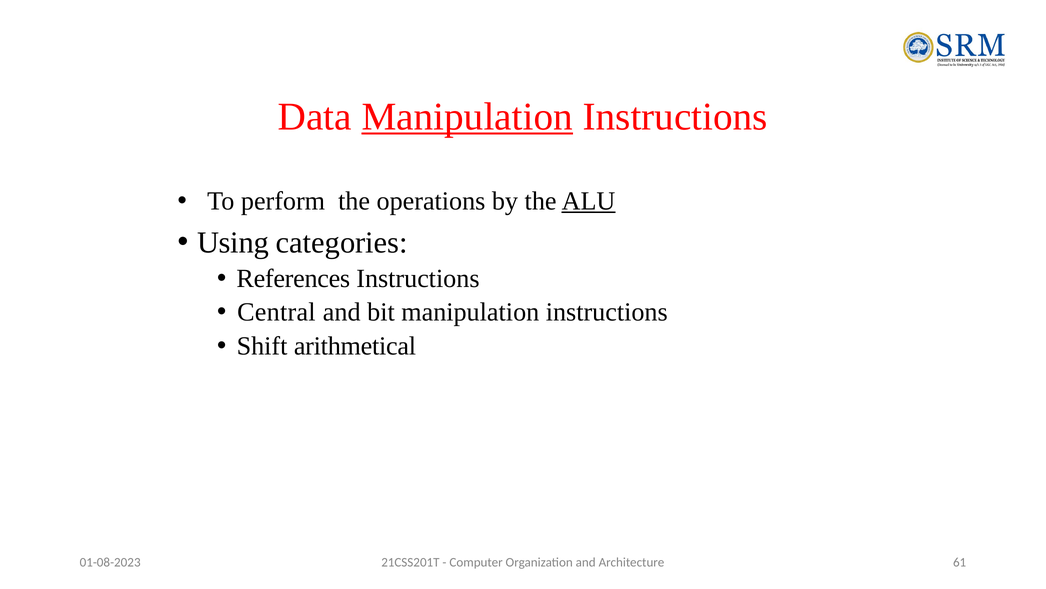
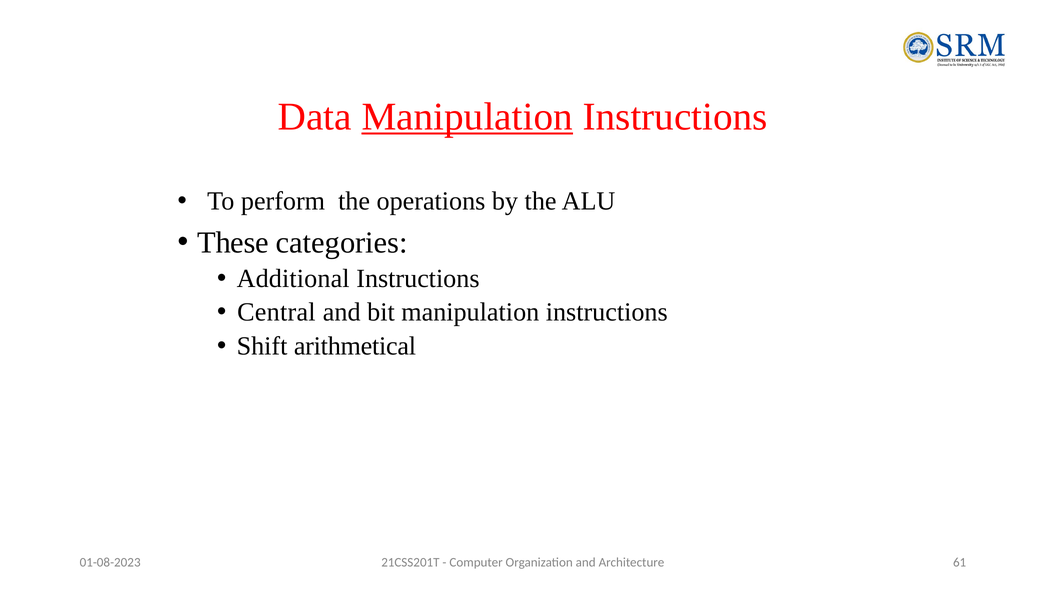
ALU underline: present -> none (589, 201)
Using: Using -> These (233, 242)
References: References -> Additional (293, 278)
